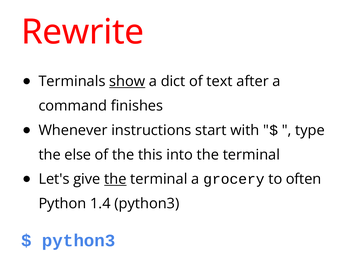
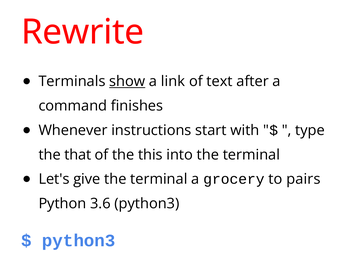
dict: dict -> link (173, 82)
else: else -> that (78, 155)
the underline: present -> none (115, 180)
often: often -> pairs (303, 180)
1.4: 1.4 -> 3.6 (100, 204)
